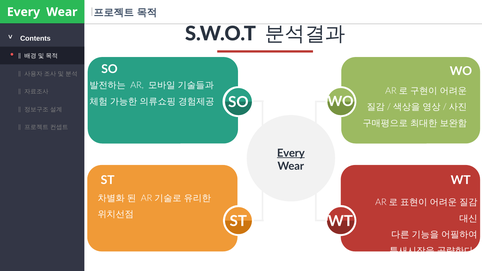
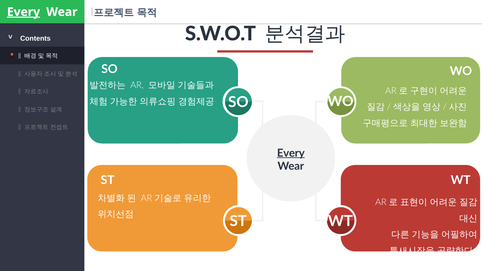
Every underline: none -> present (23, 12)
